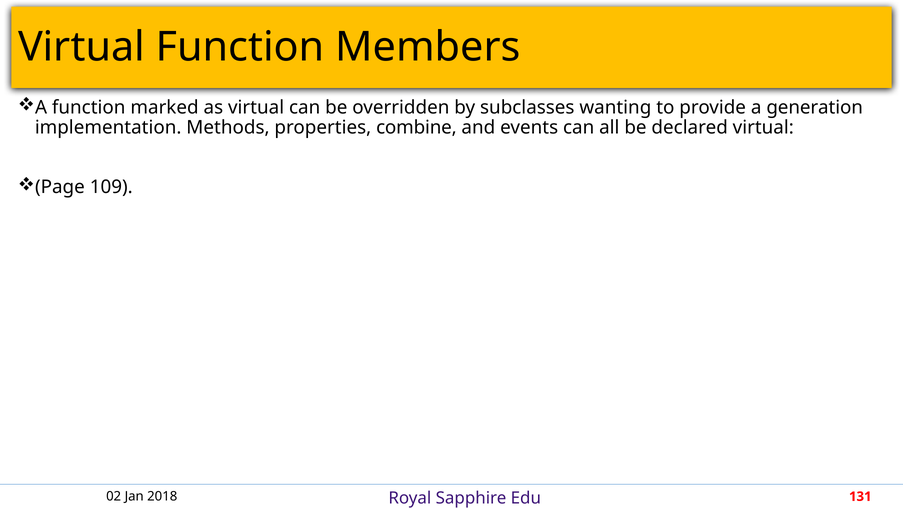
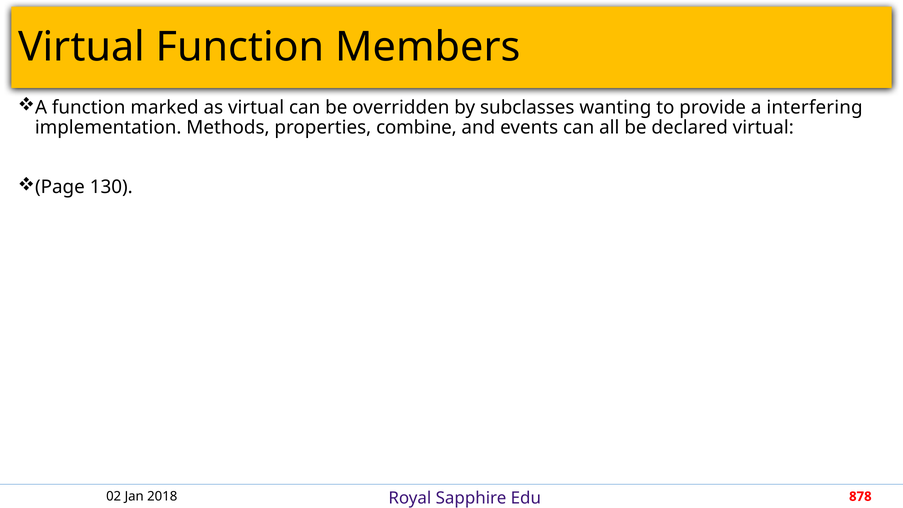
generation: generation -> interfering (815, 107)
109: 109 -> 130 (111, 187)
131: 131 -> 878 (860, 496)
